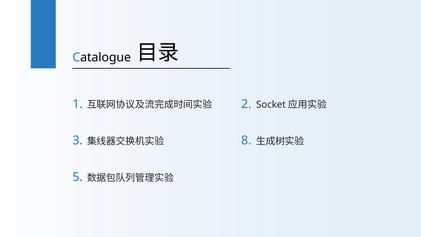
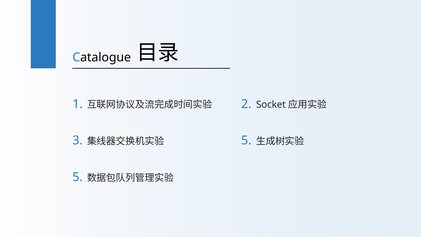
3 8: 8 -> 5 (246, 140)
